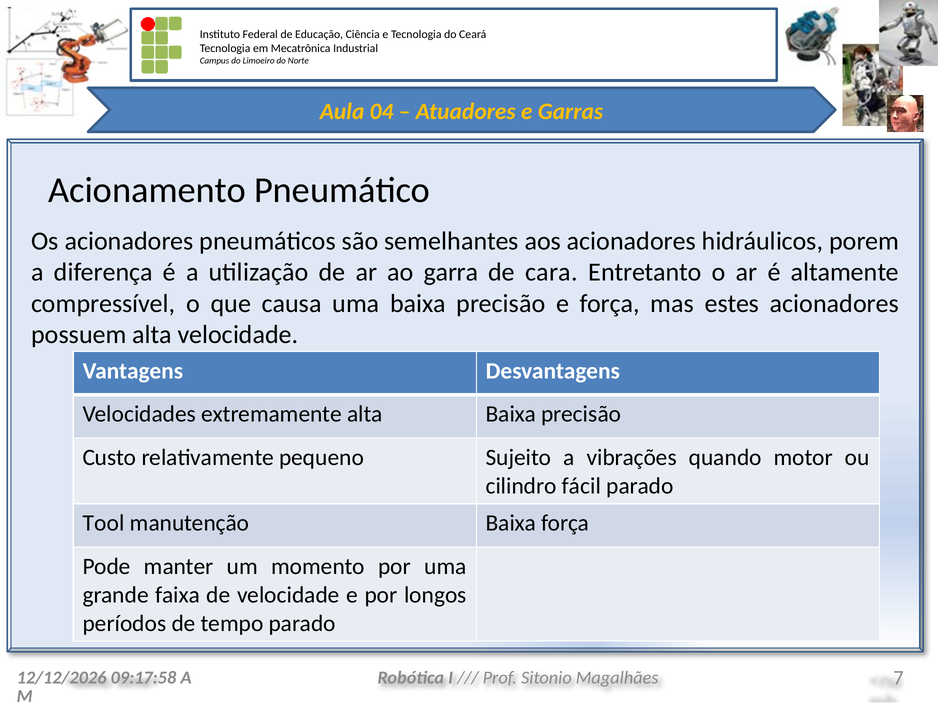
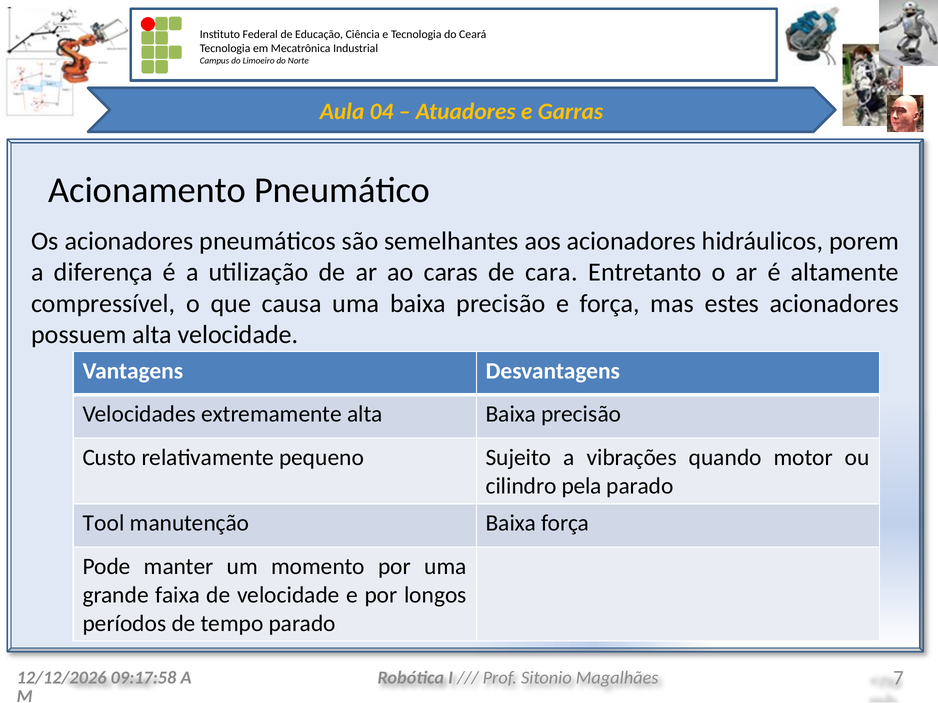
garra: garra -> caras (451, 272)
fácil: fácil -> pela (582, 486)
